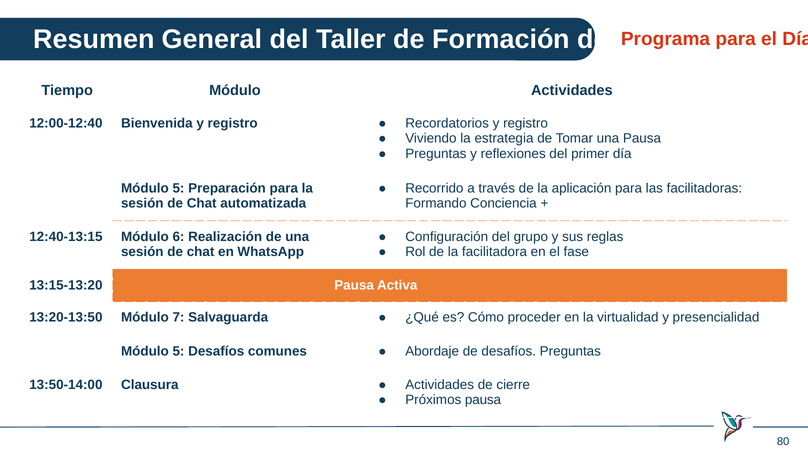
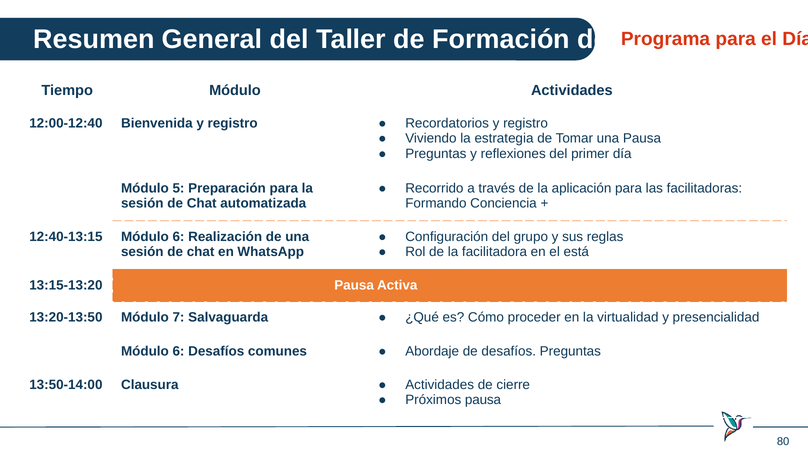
fase: fase -> está (576, 251)
5: 5 -> 6 (179, 351)
